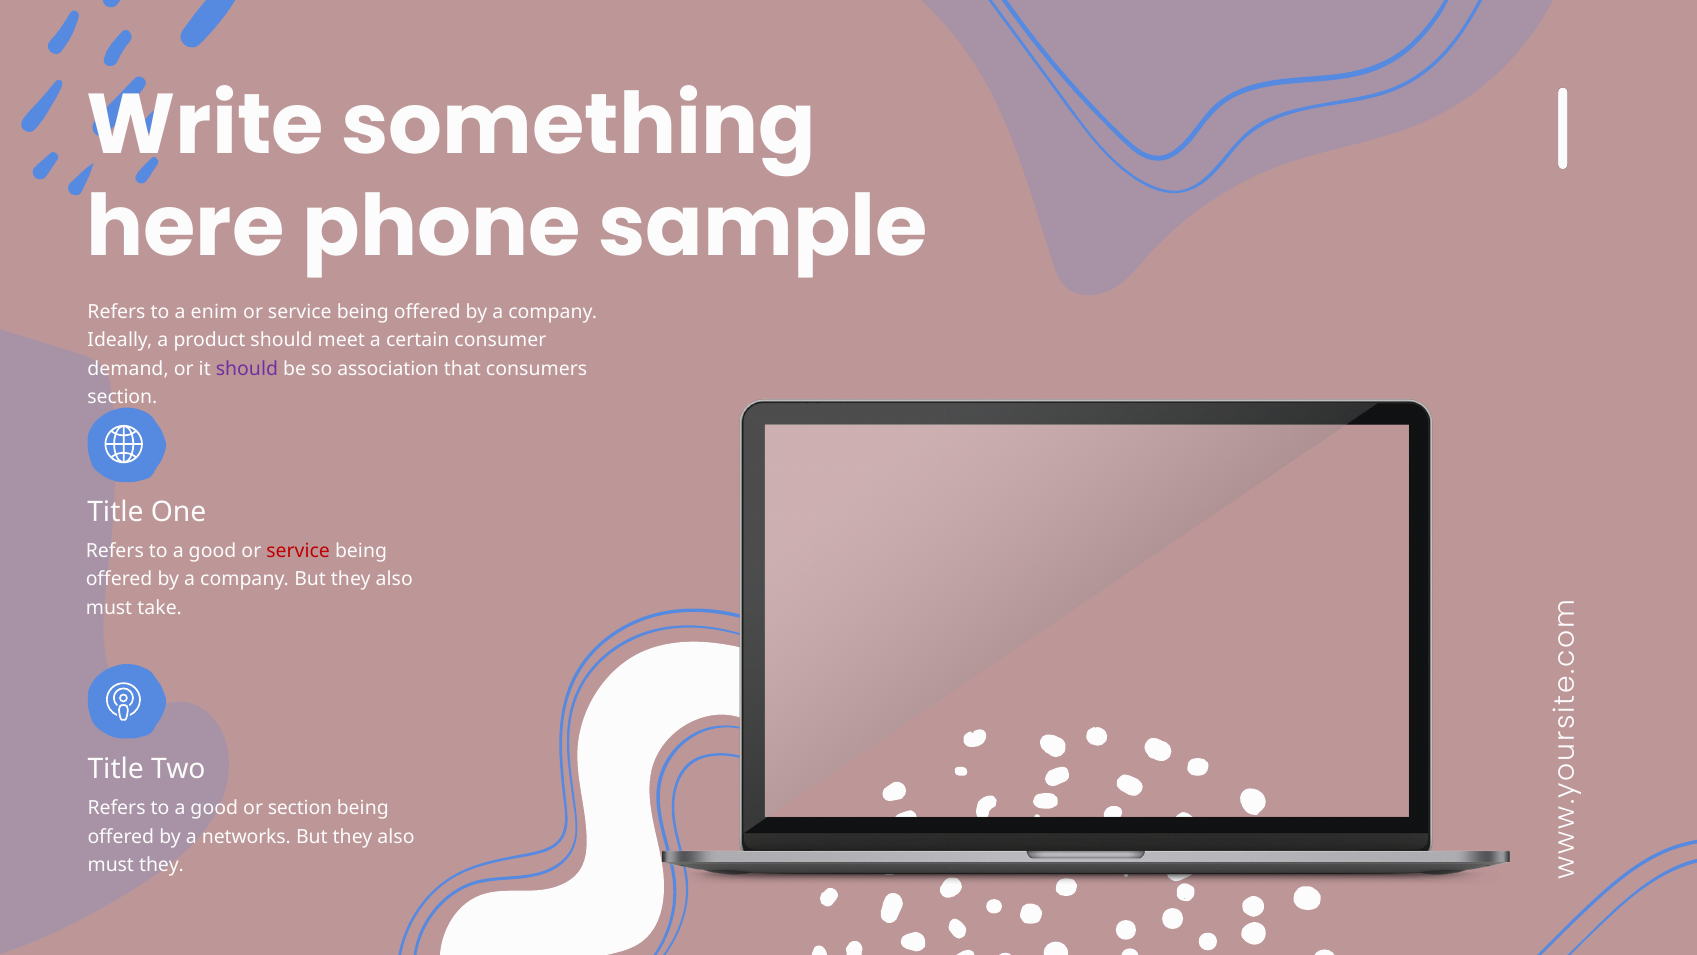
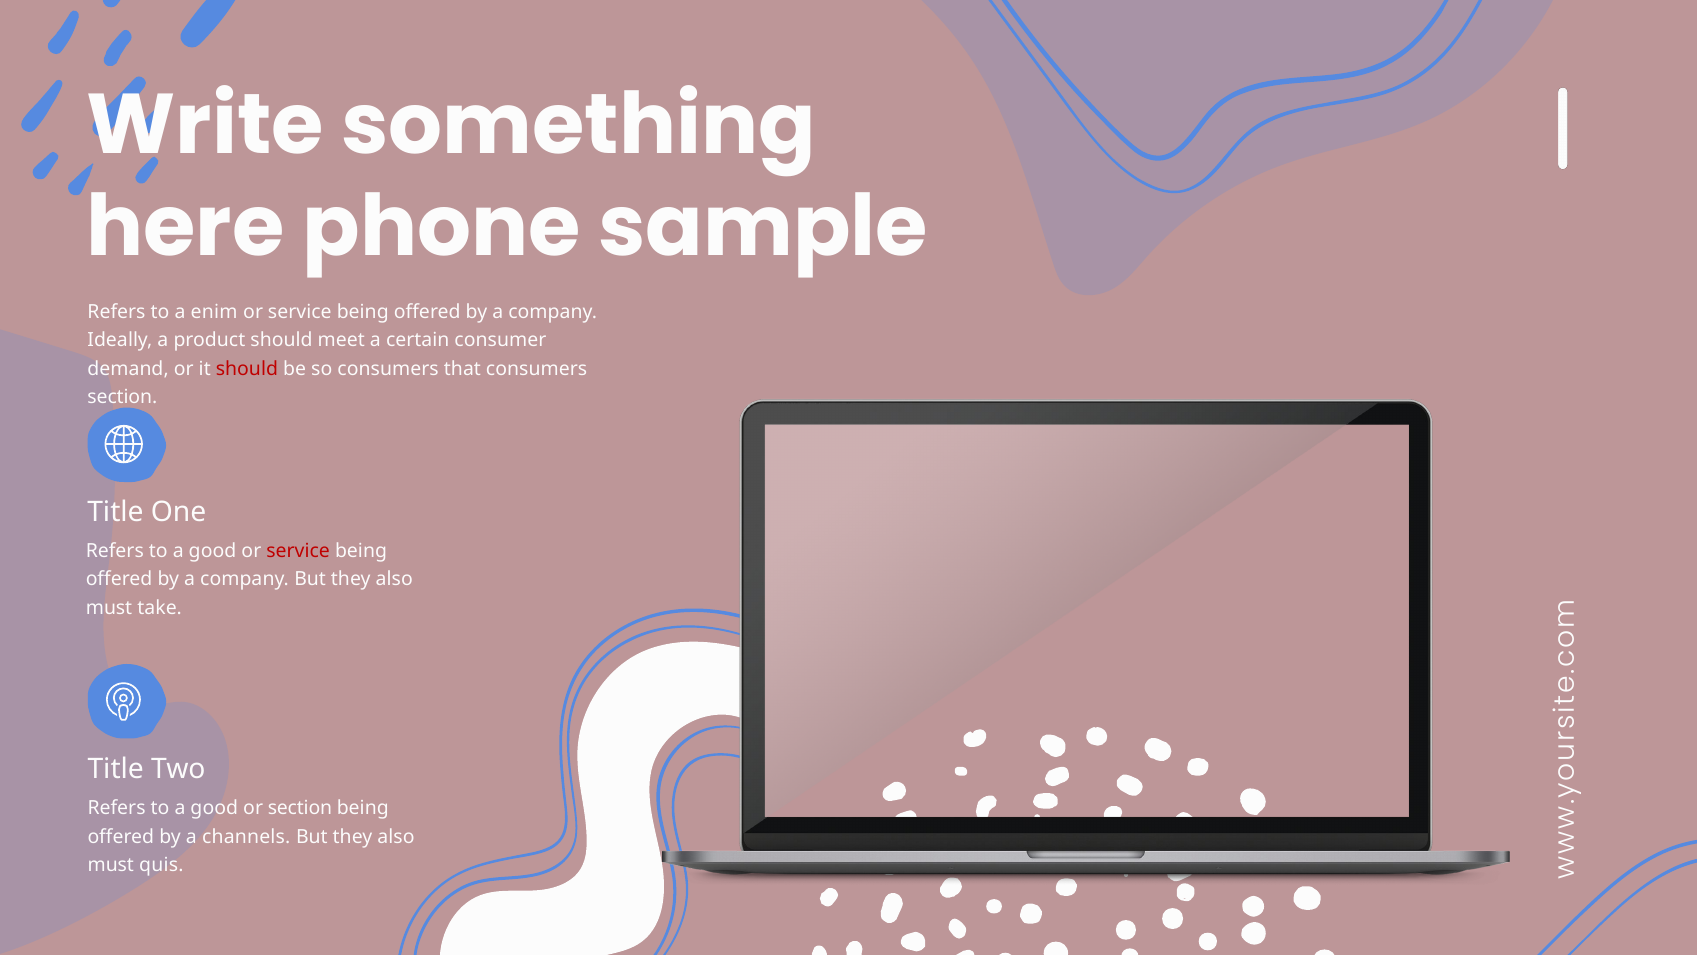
should colour: purple -> red (247, 369)
so association: association -> consumers (388, 369)
networks: networks -> channels (246, 836)
must they: they -> quis (161, 865)
